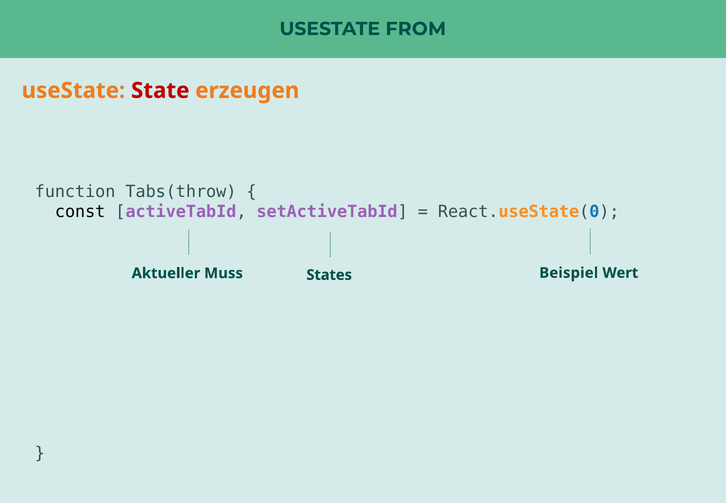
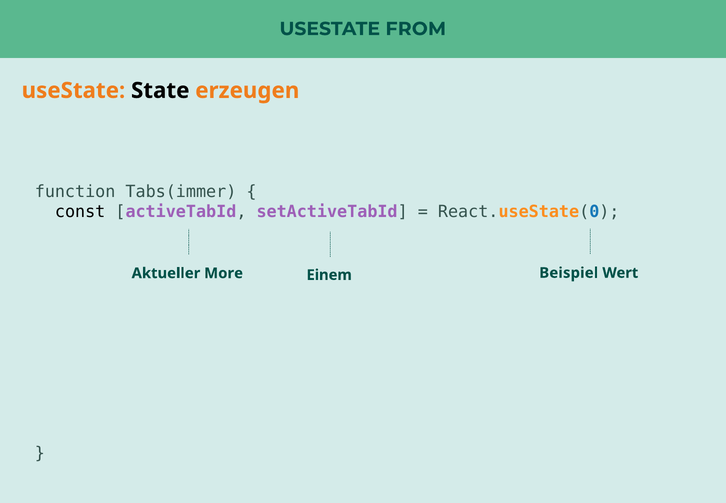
State colour: red -> black (160, 90)
Tabs(throw: Tabs(throw -> Tabs(immer (181, 192)
Muss: Muss -> More (224, 273)
States: States -> Einem (329, 275)
